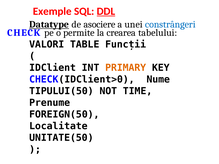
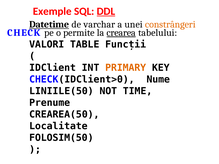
Datatype: Datatype -> Datetime (49, 24)
asociere: asociere -> varchar (99, 24)
constrângeri colour: blue -> orange (170, 24)
crearea underline: none -> present (121, 33)
TIPULUI(50: TIPULUI(50 -> LINIILE(50 (61, 91)
FOREIGN(50: FOREIGN(50 -> CREAREA(50 (64, 114)
UNITATE(50: UNITATE(50 -> FOLOSIM(50 (61, 138)
